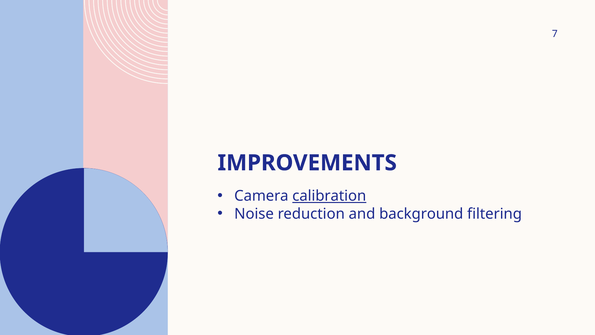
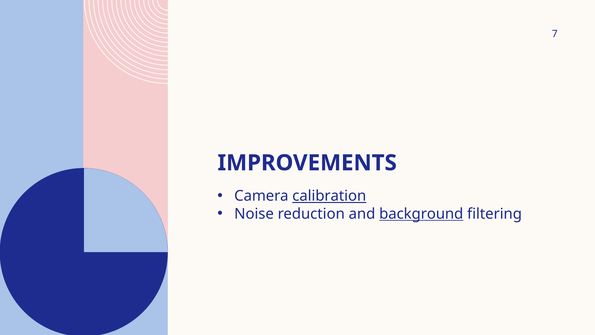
background underline: none -> present (421, 214)
